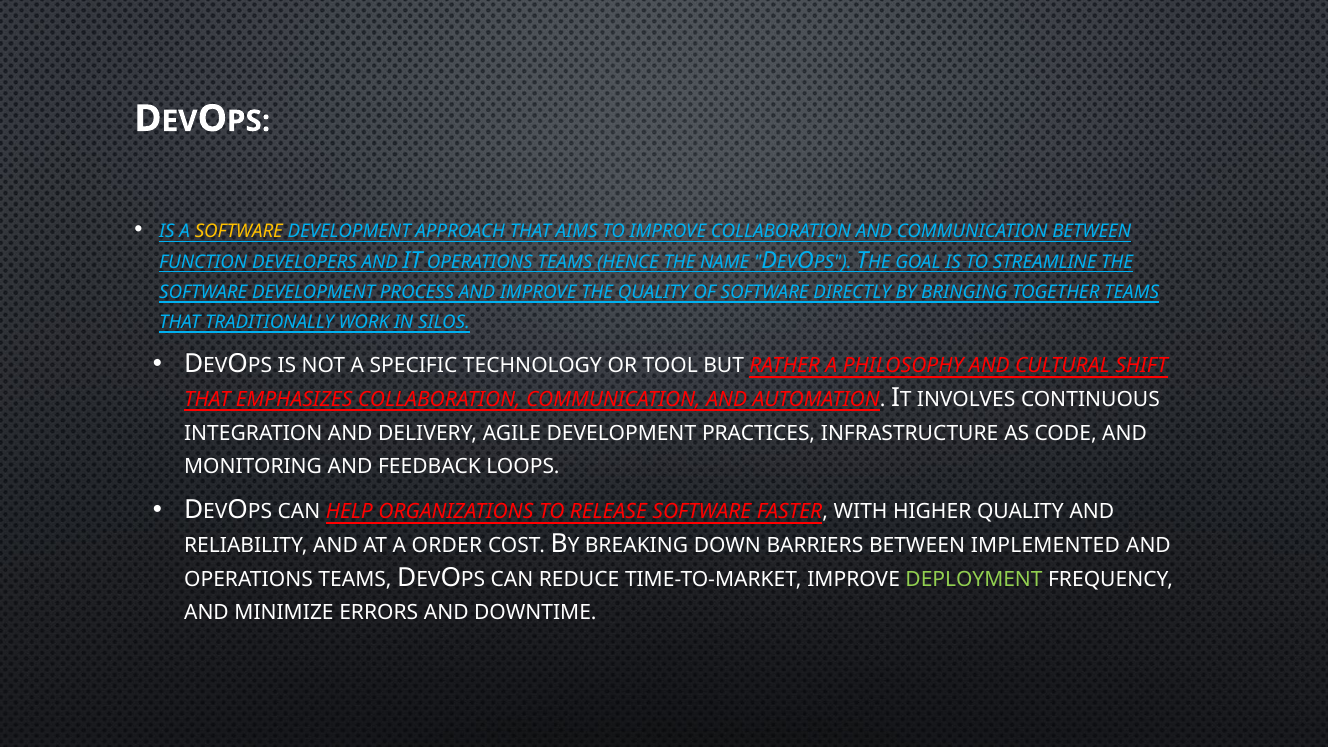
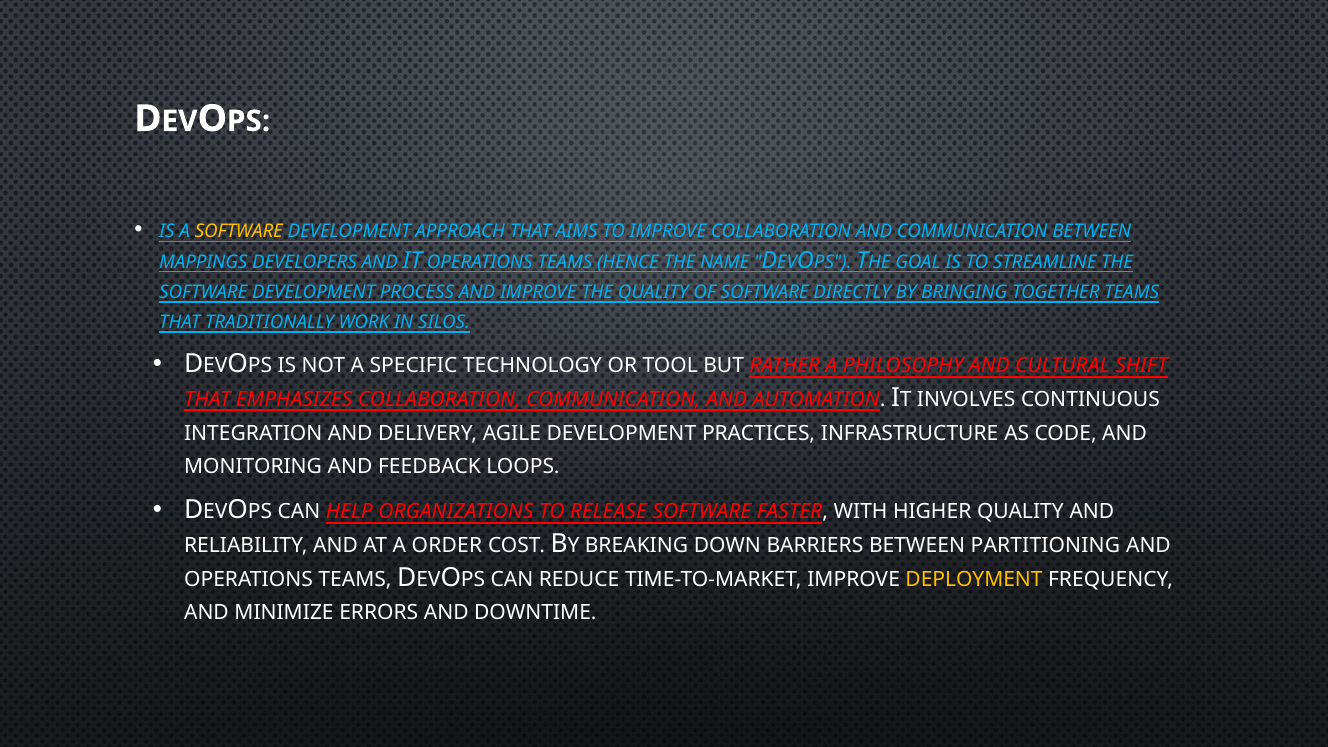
FUNCTION: FUNCTION -> MAPPINGS (203, 262)
IMPLEMENTED: IMPLEMENTED -> PARTITIONING (1045, 546)
DEPLOYMENT colour: light green -> yellow (974, 579)
